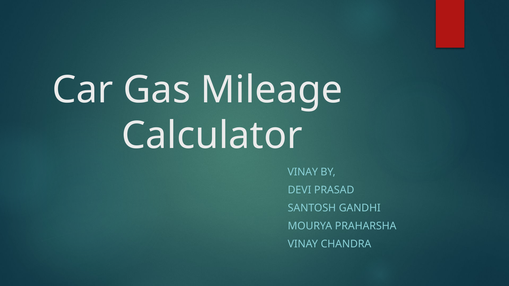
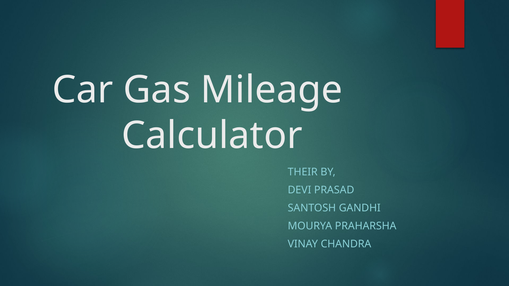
VINAY: VINAY -> THEIR (303, 172)
